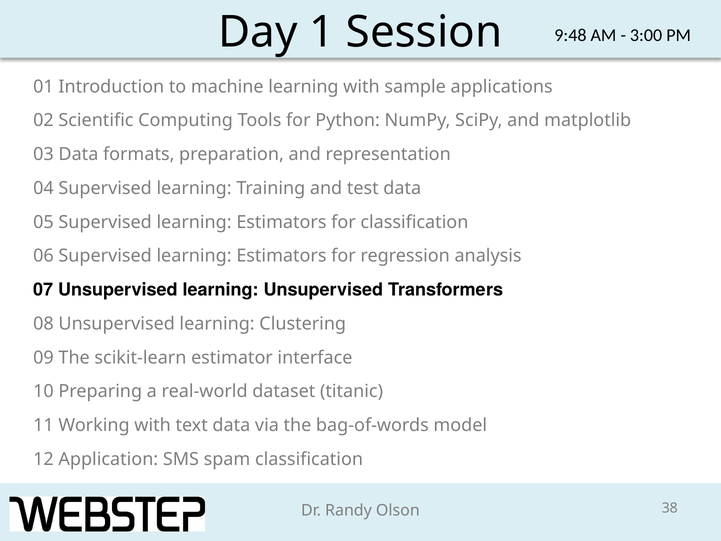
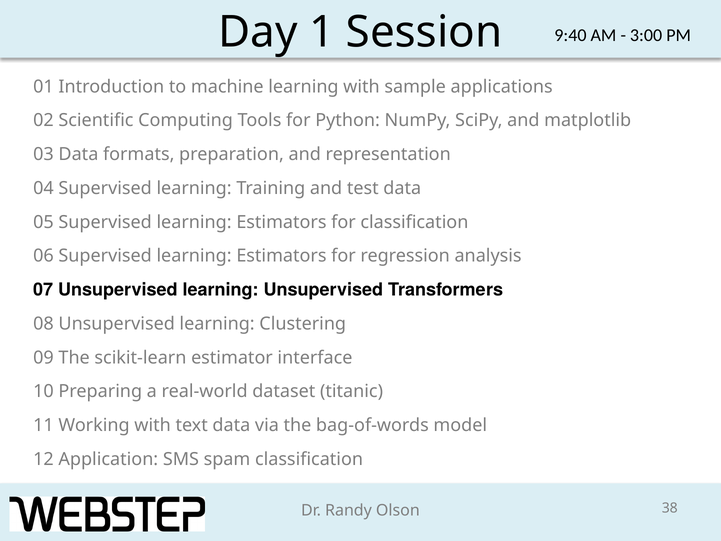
9:48: 9:48 -> 9:40 (570, 35)
